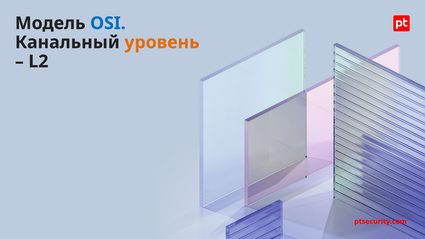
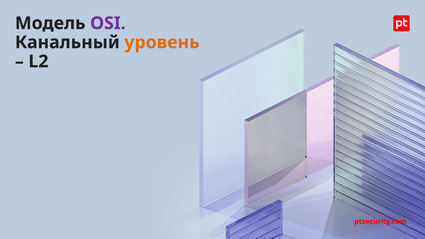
OSI colour: blue -> purple (108, 23)
